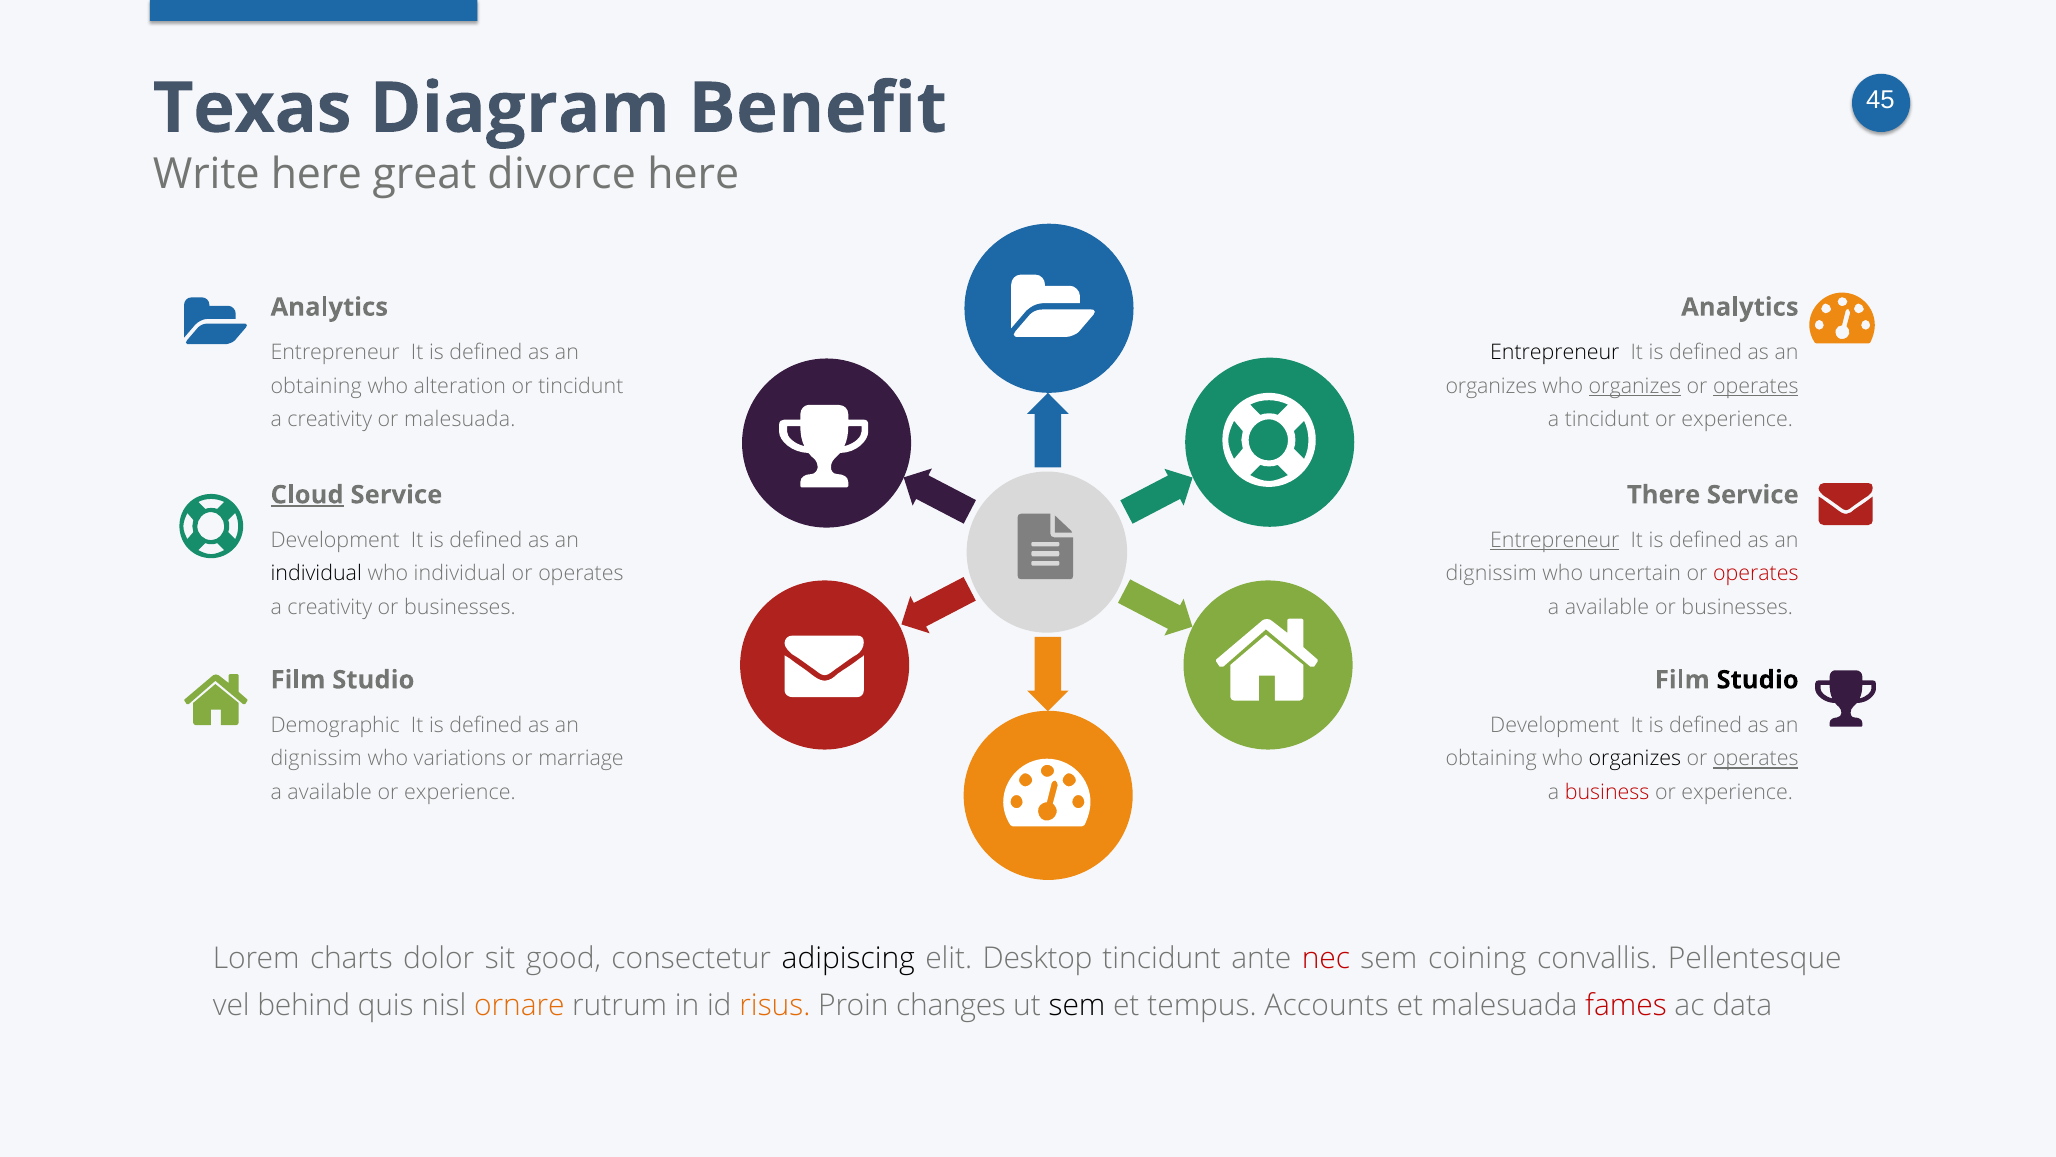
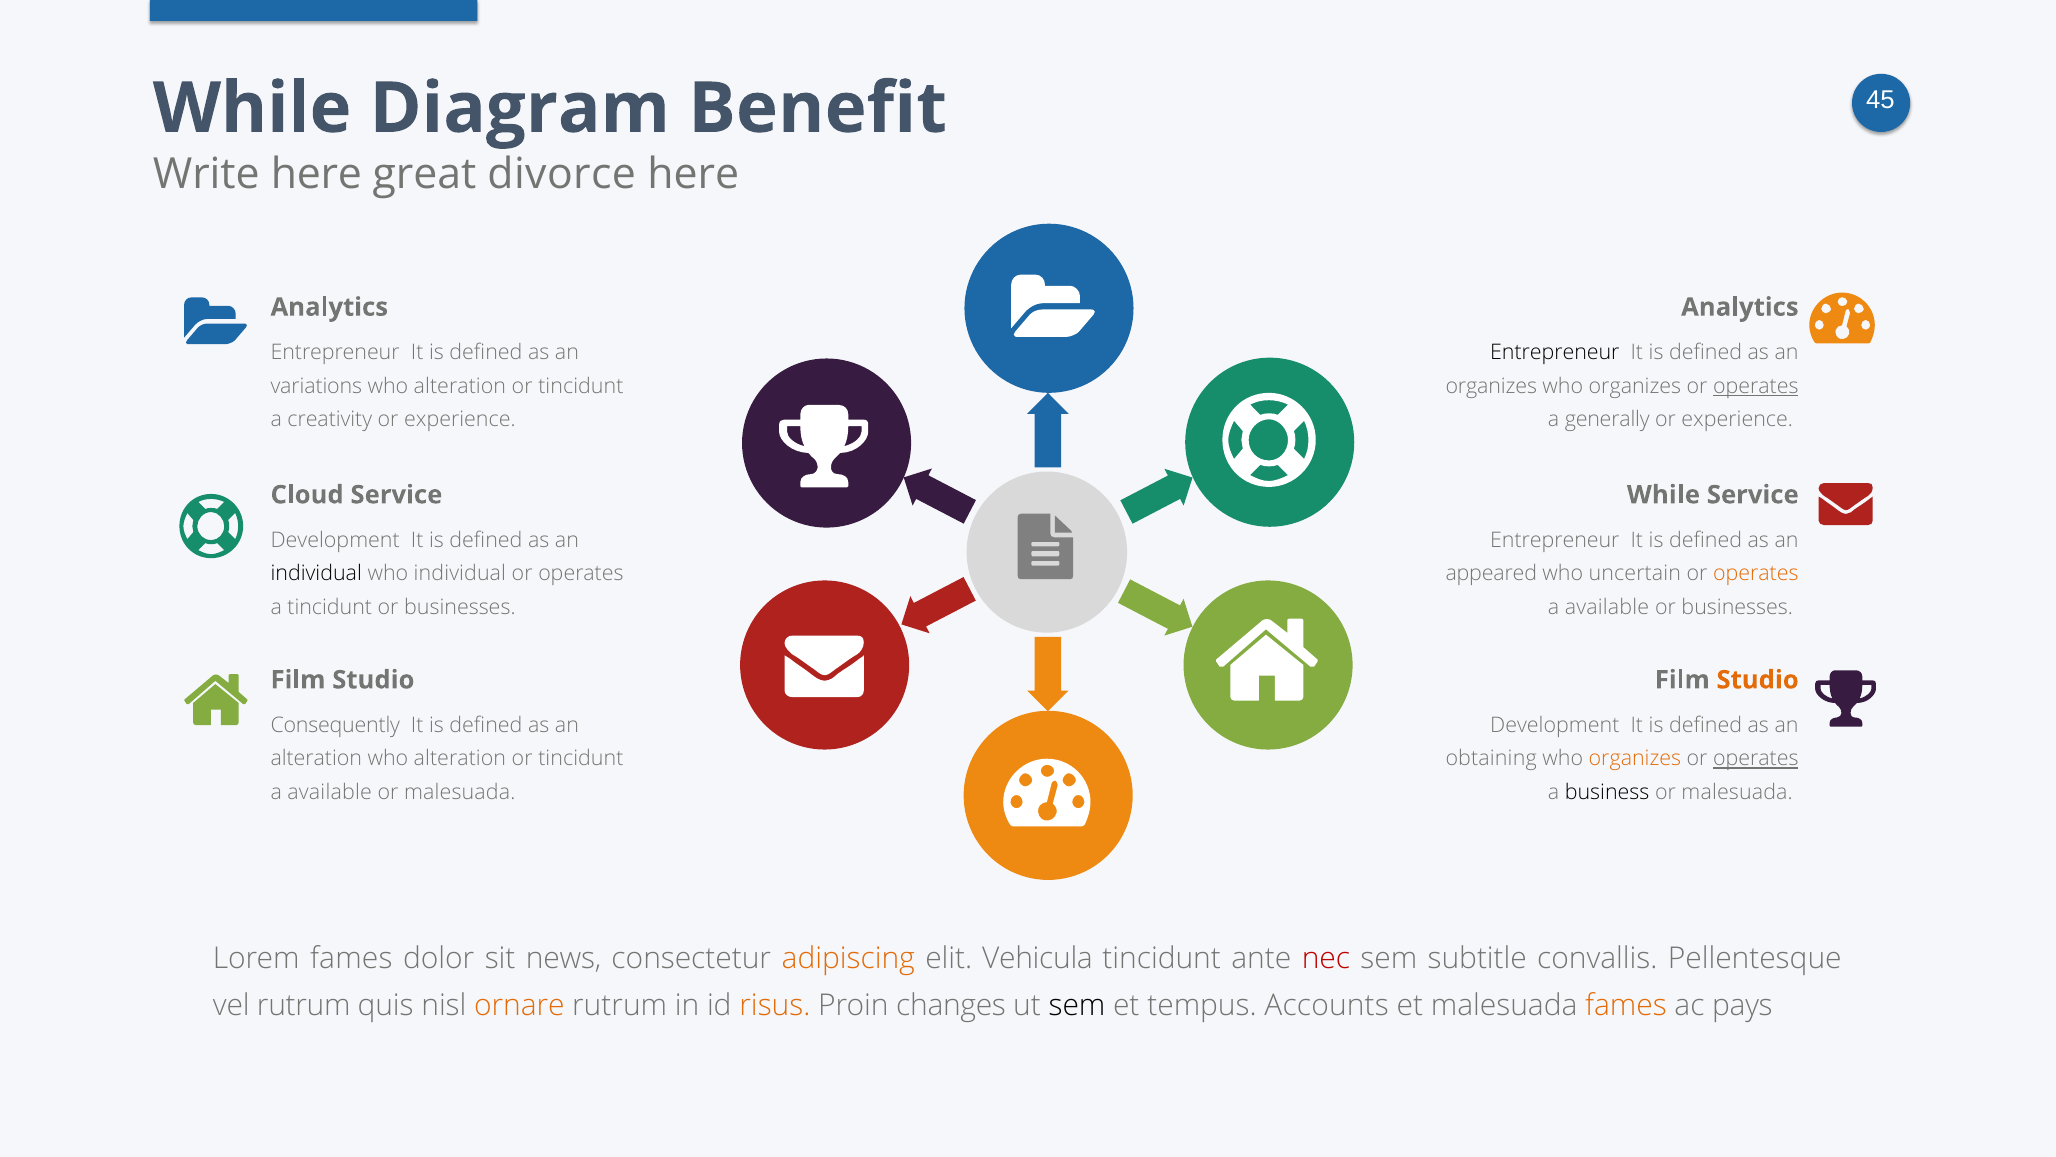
Texas: Texas -> While (252, 109)
obtaining: obtaining -> variations (316, 386)
organizes underline: present -> none (1635, 386)
malesuada: malesuada -> experience (460, 419)
a tincidunt: tincidunt -> generally (1607, 419)
Cloud underline: present -> none (307, 495)
There: There -> While (1663, 495)
Entrepreneur underline: present -> none (1555, 540)
dignissim: dignissim -> appeared (1491, 573)
operates colour: red -> orange (1756, 573)
creativity: creativity -> tincidunt (330, 607)
Studio colour: black -> orange (1758, 680)
Demographic: Demographic -> Consequently (335, 725)
dignissim: dignissim -> alteration (316, 758)
variations: variations -> alteration (460, 758)
marriage: marriage -> tincidunt (581, 758)
organizes colour: black -> orange (1635, 758)
experience: experience -> malesuada (460, 792)
business colour: red -> black (1607, 792)
experience: experience -> malesuada (1737, 792)
Lorem charts: charts -> fames (351, 958)
good: good -> news (564, 958)
adipiscing colour: black -> orange (848, 958)
Desktop: Desktop -> Vehicula (1038, 958)
coining: coining -> subtitle (1477, 958)
vel behind: behind -> rutrum (304, 1005)
fames colour: red -> orange (1626, 1005)
data: data -> pays (1742, 1005)
